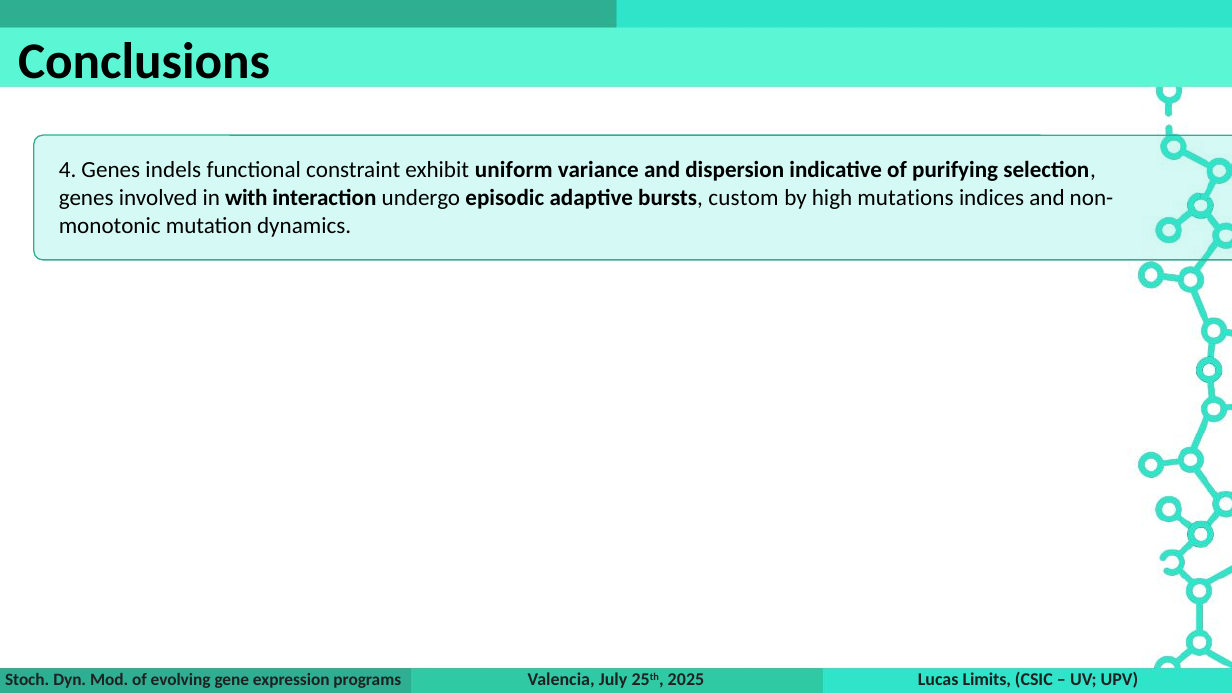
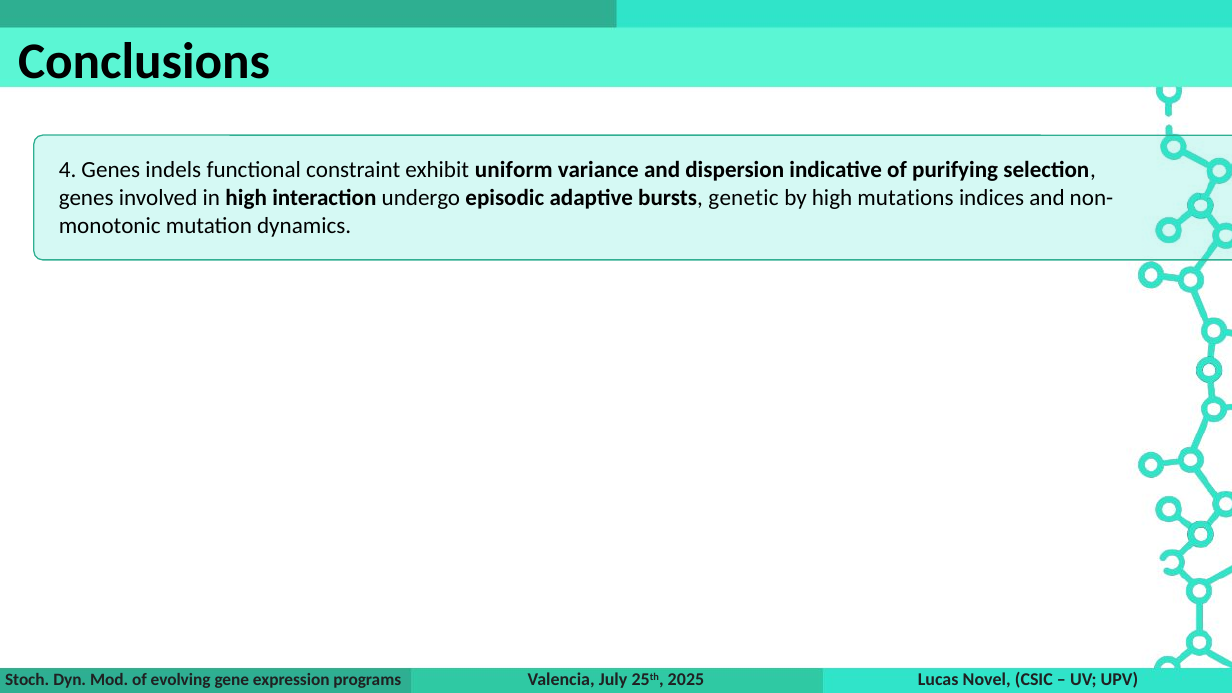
in with: with -> high (246, 198)
custom: custom -> genetic (743, 198)
Limits: Limits -> Novel (987, 680)
